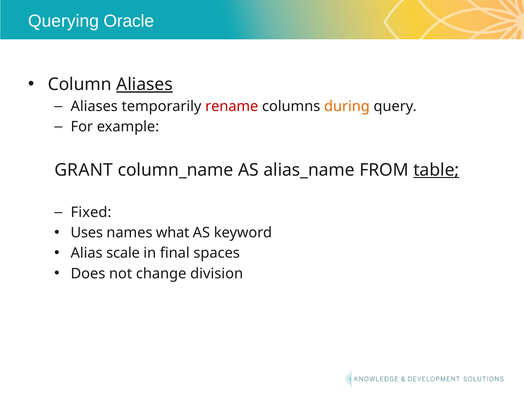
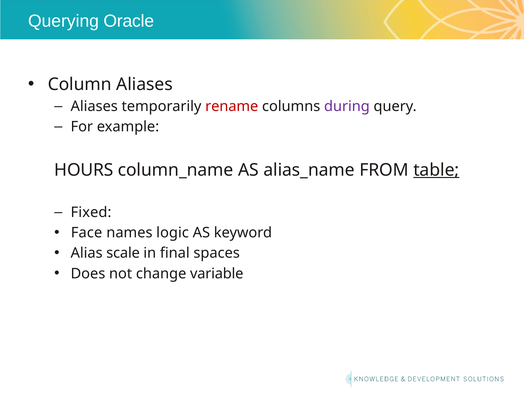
Aliases underline: present -> none (145, 84)
during colour: orange -> purple (347, 106)
GRANT: GRANT -> HOURS (84, 170)
Uses: Uses -> Face (87, 233)
what: what -> logic (173, 233)
division: division -> variable (217, 274)
